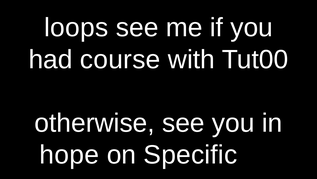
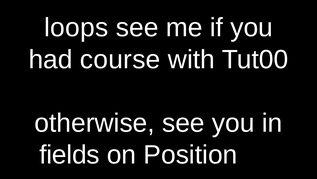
hope: hope -> fields (69, 154)
Specific: Specific -> Position (190, 154)
